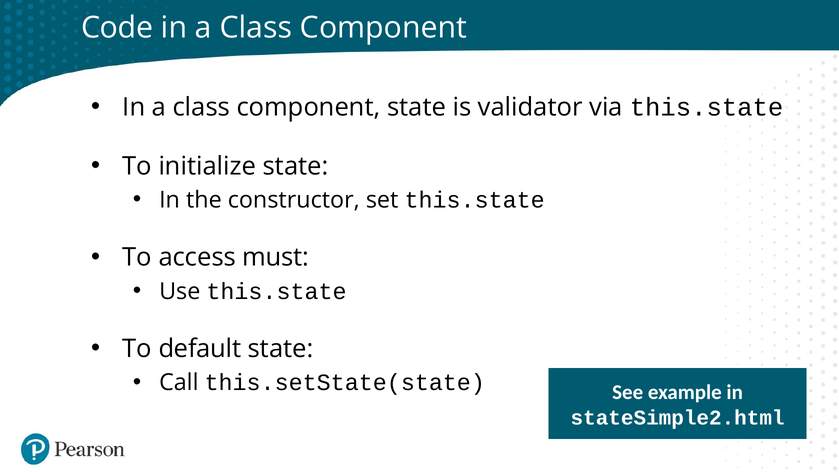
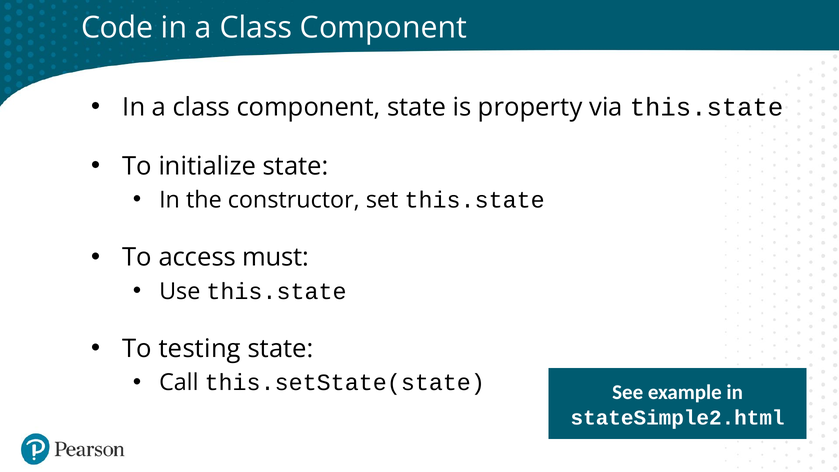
validator: validator -> property (530, 107)
default: default -> testing (200, 349)
